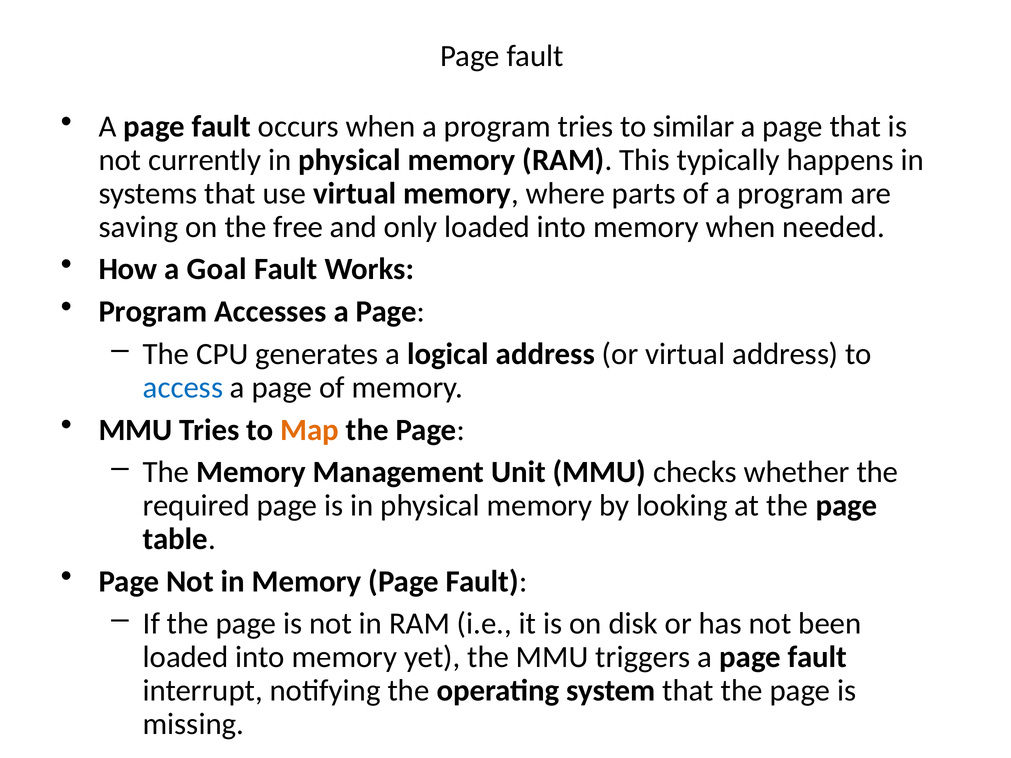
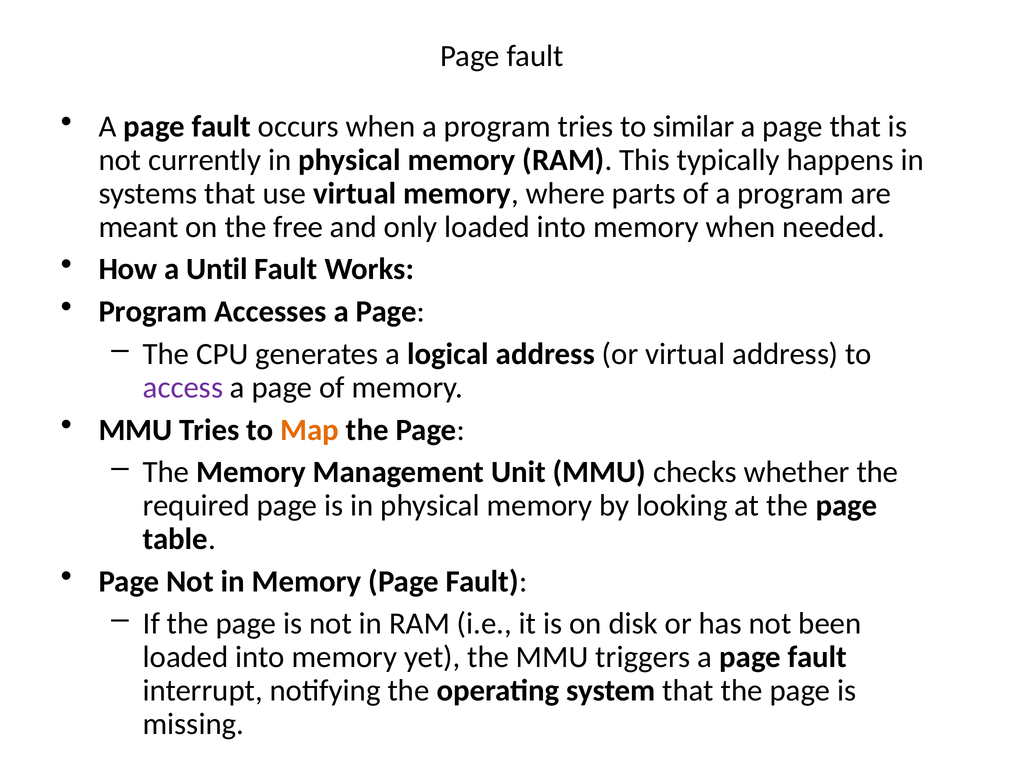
saving: saving -> meant (139, 227)
Goal: Goal -> Until (217, 269)
access colour: blue -> purple (183, 388)
